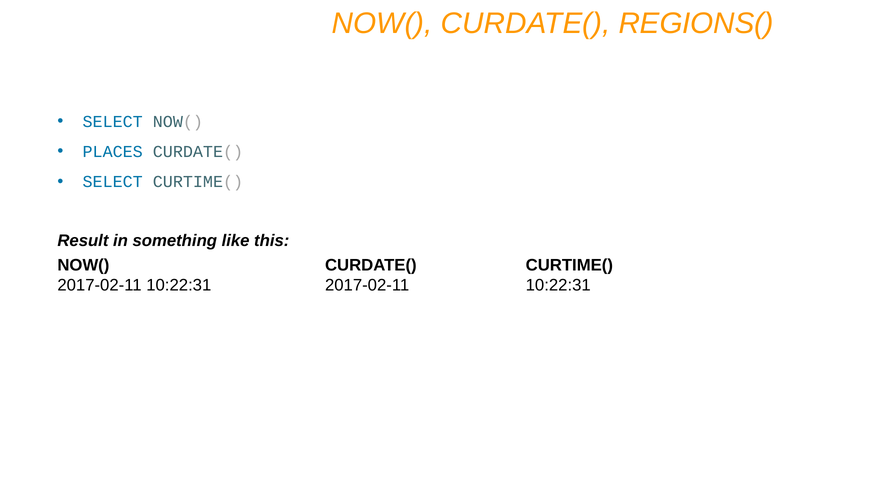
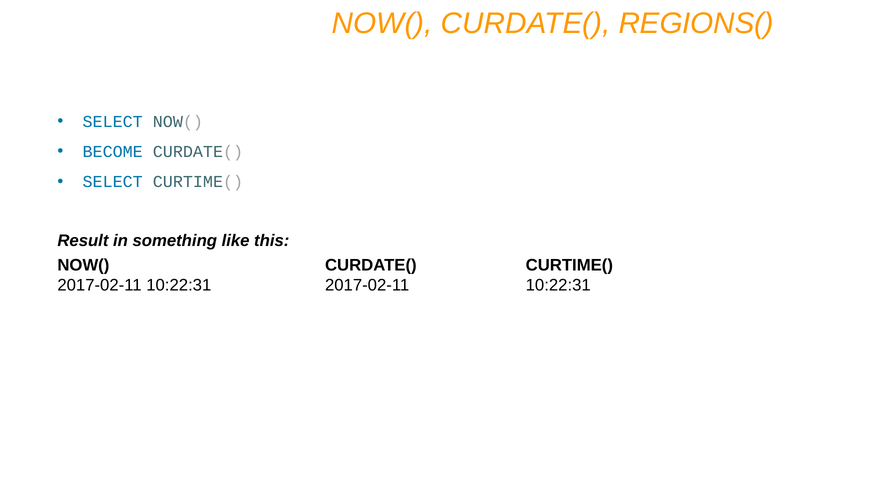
PLACES: PLACES -> BECOME (113, 152)
